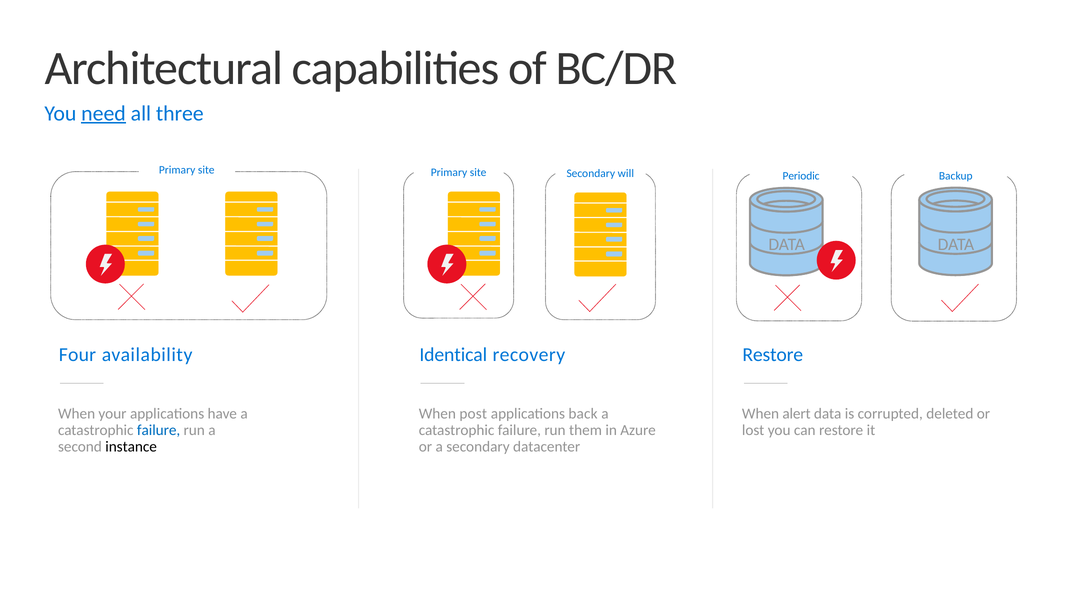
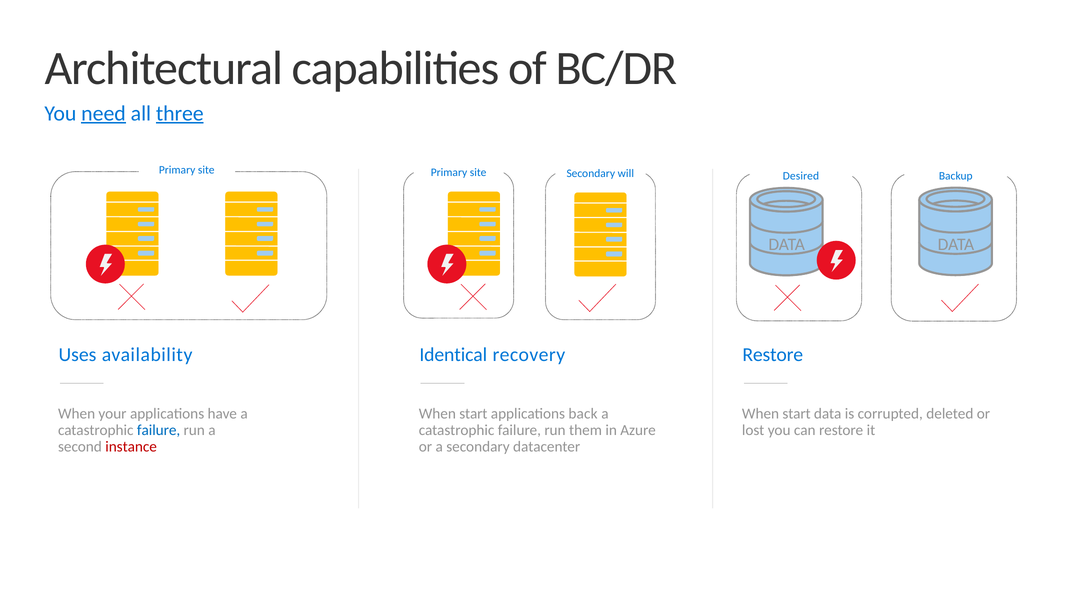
three underline: none -> present (180, 113)
Periodic: Periodic -> Desired (801, 176)
Four: Four -> Uses (78, 355)
post: post -> start (473, 414)
alert: alert -> start (797, 414)
instance colour: black -> red (131, 447)
